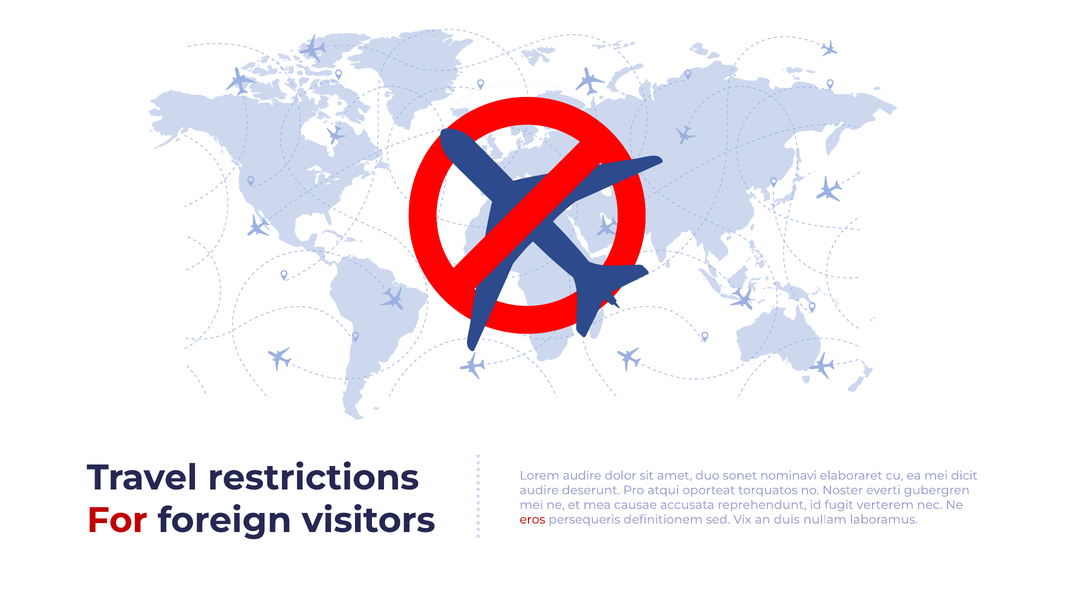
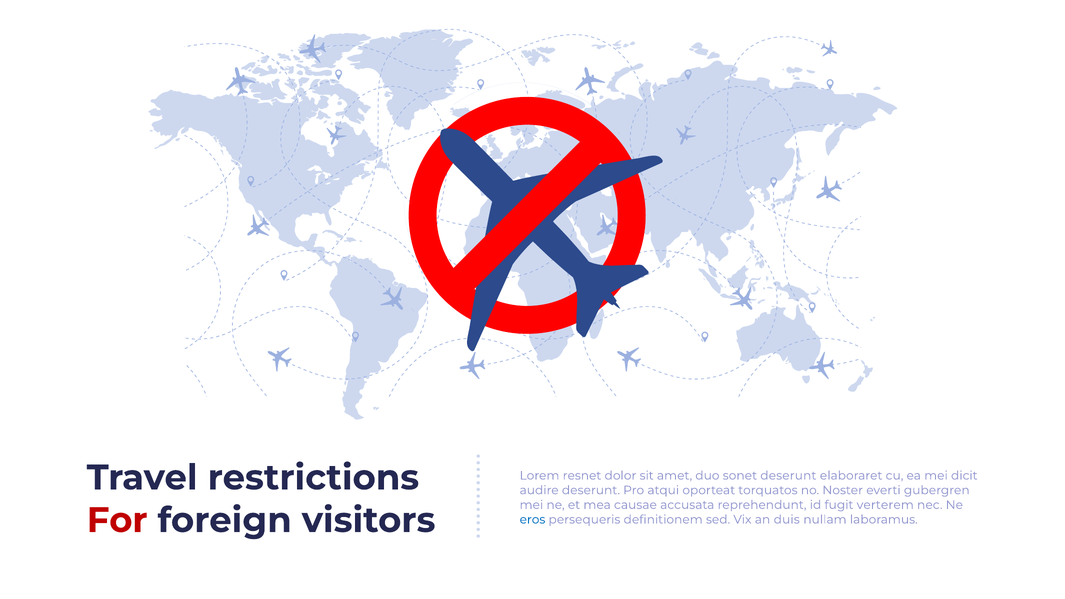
Lorem audire: audire -> resnet (582, 476)
sonet nominavi: nominavi -> deserunt (788, 476)
eros colour: red -> blue (532, 520)
